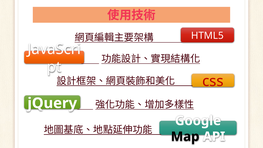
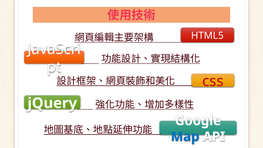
Map colour: black -> blue (185, 137)
